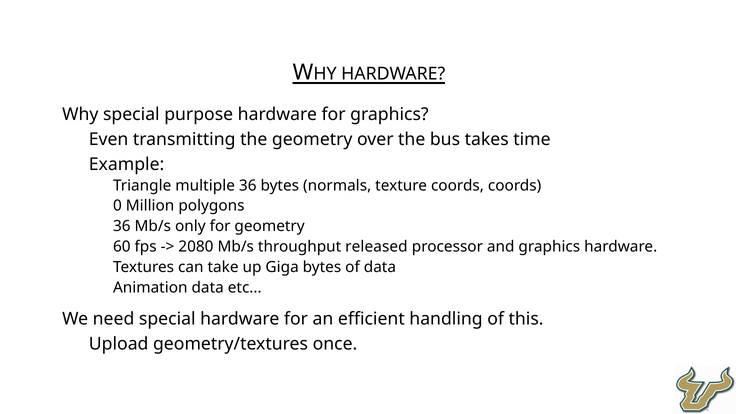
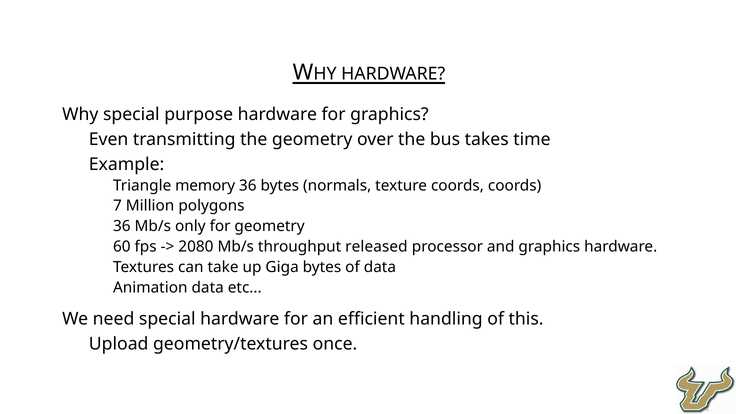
multiple: multiple -> memory (205, 186)
0: 0 -> 7 (117, 206)
